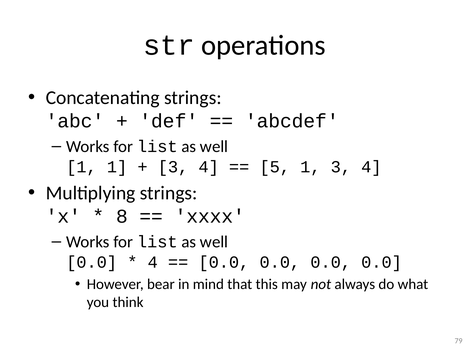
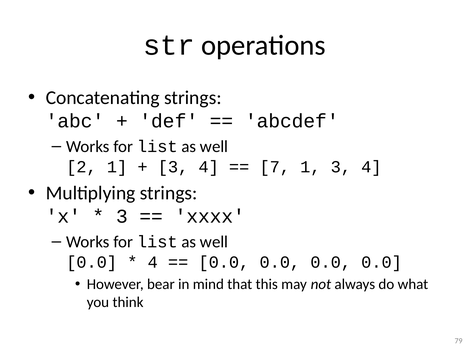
1: 1 -> 2 (81, 167)
5: 5 -> 7 (275, 167)
8: 8 -> 3 (122, 216)
